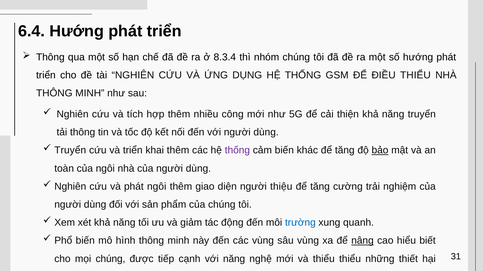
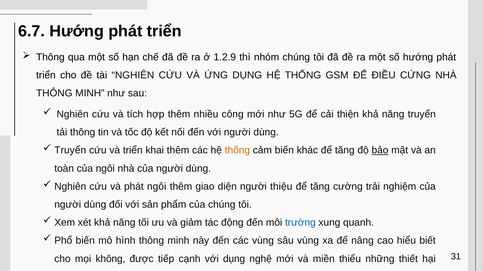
6.4: 6.4 -> 6.7 (32, 31)
8.3.4: 8.3.4 -> 1.2.9 (225, 57)
ĐIỀU THIỂU: THIỂU -> CỨNG (416, 75)
thống colour: purple -> orange (237, 151)
nâng underline: present -> none (362, 241)
mọi chúng: chúng -> không (110, 259)
với năng: năng -> dụng (234, 259)
và thiểu: thiểu -> miền (324, 259)
